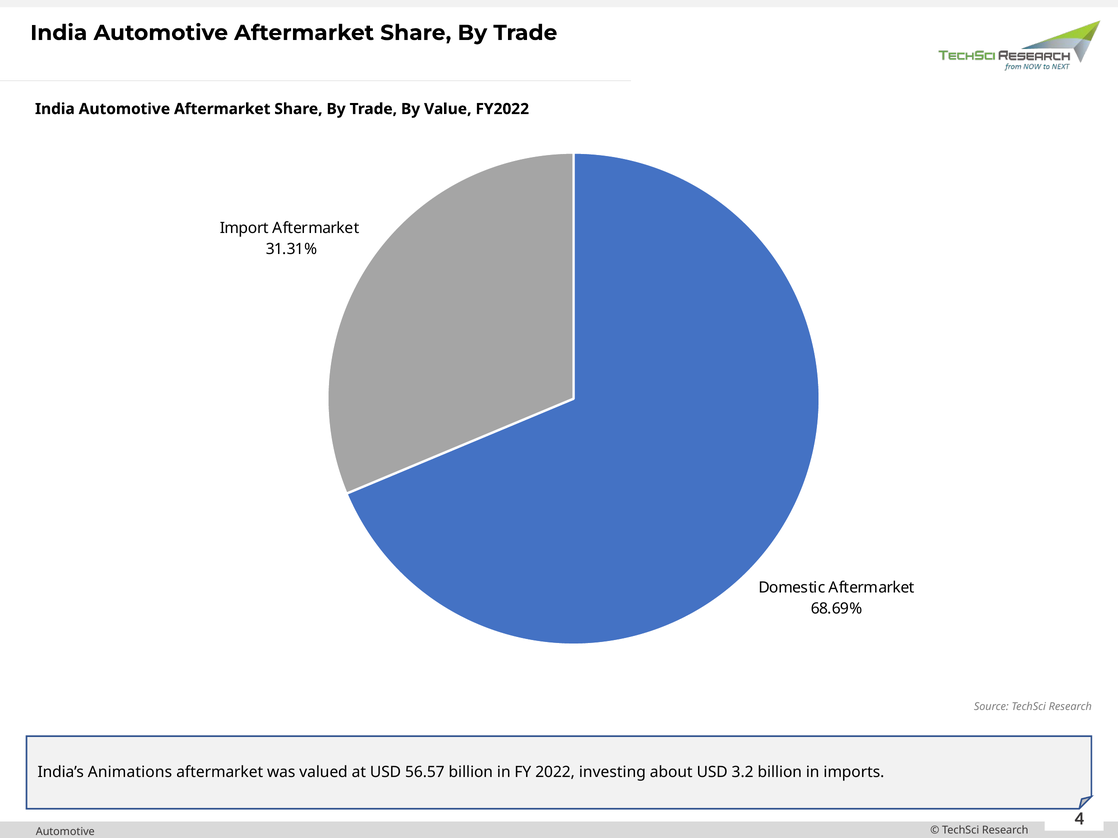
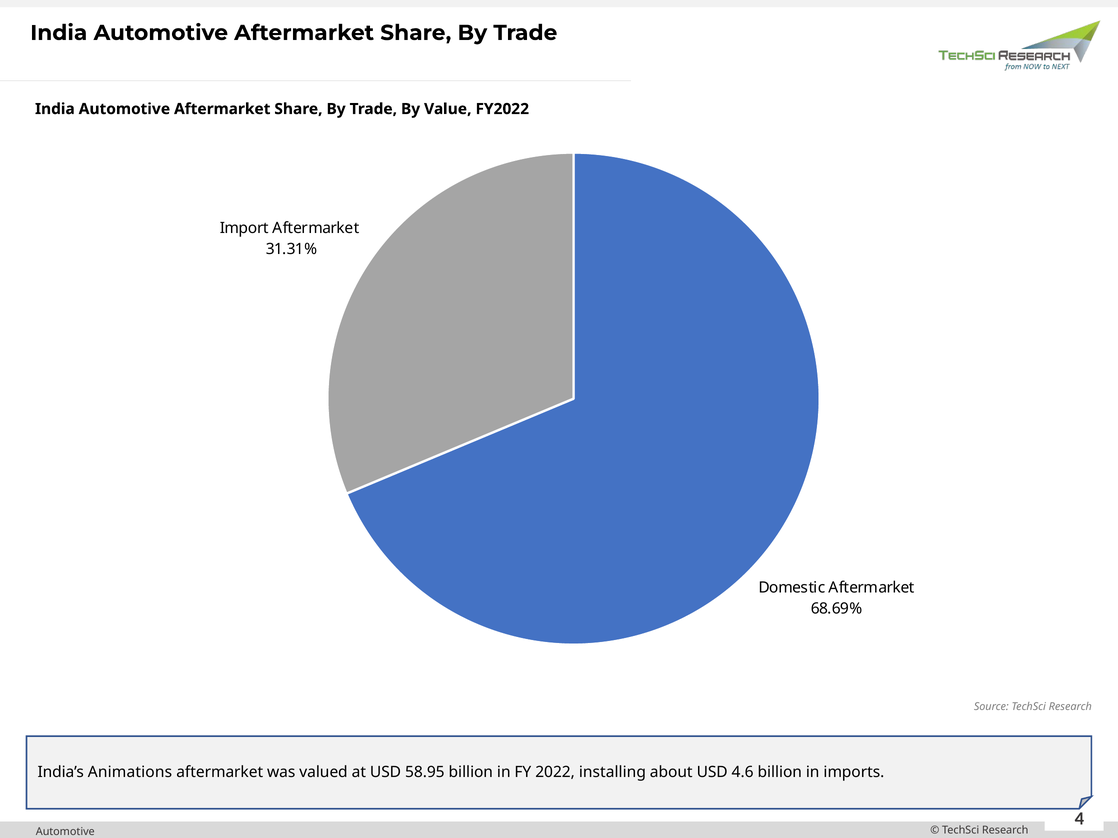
56.57: 56.57 -> 58.95 (425, 773)
investing: investing -> installing (612, 773)
3.2: 3.2 -> 4.6 (743, 773)
